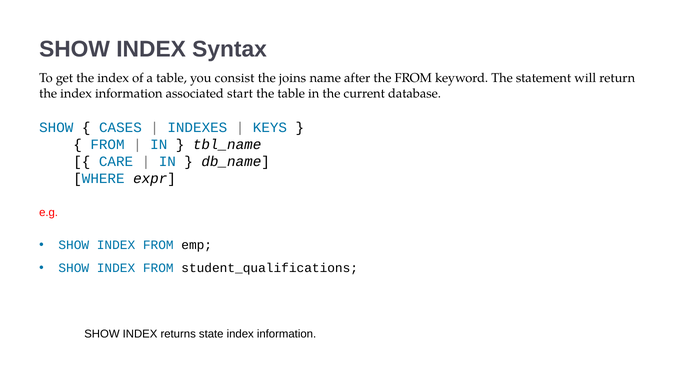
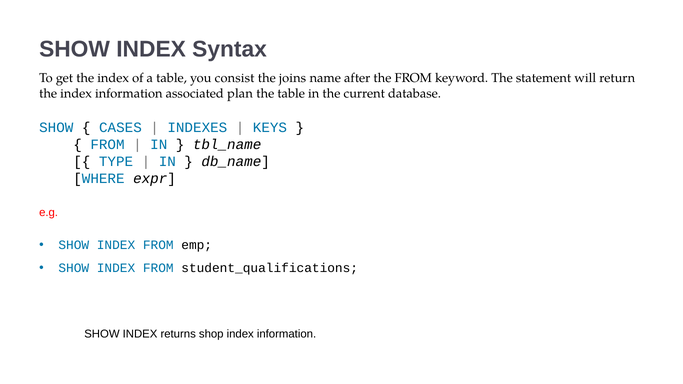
start: start -> plan (240, 94)
CARE: CARE -> TYPE (116, 162)
state: state -> shop (211, 334)
